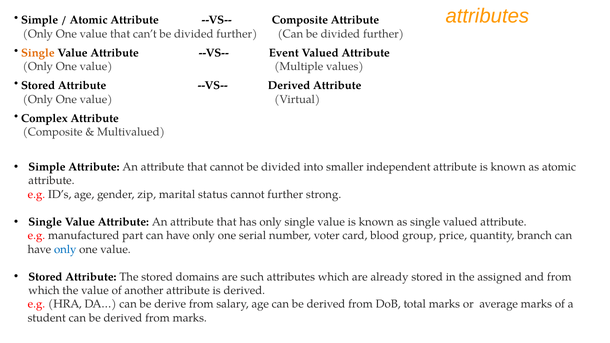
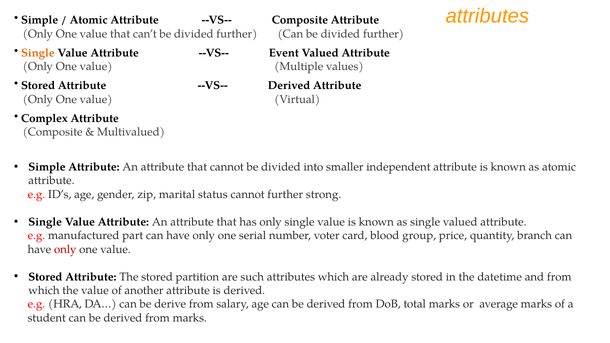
only colour: blue -> red (65, 249)
domains: domains -> partition (197, 277)
assigned: assigned -> datetime (500, 277)
